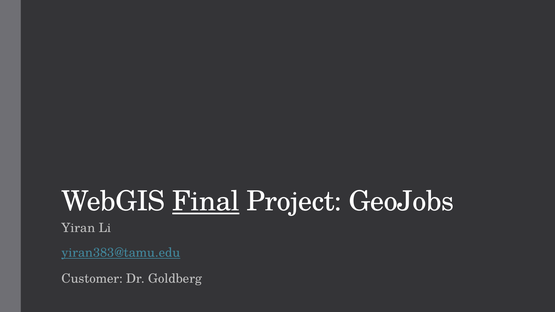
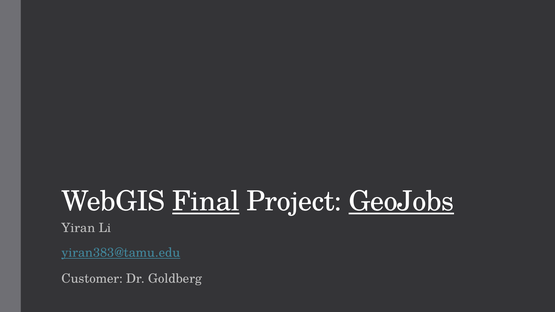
GeoJobs underline: none -> present (401, 202)
